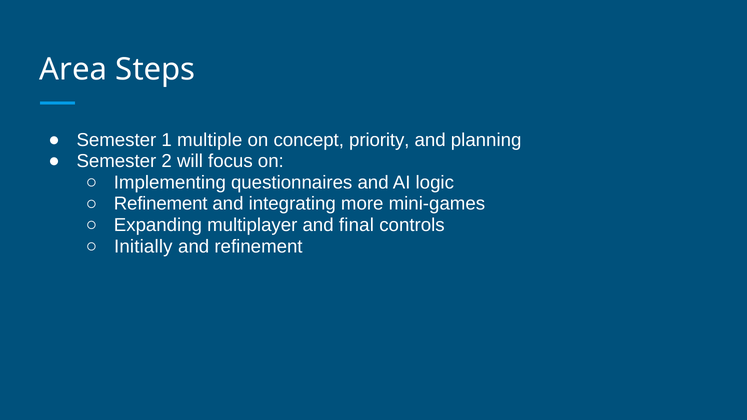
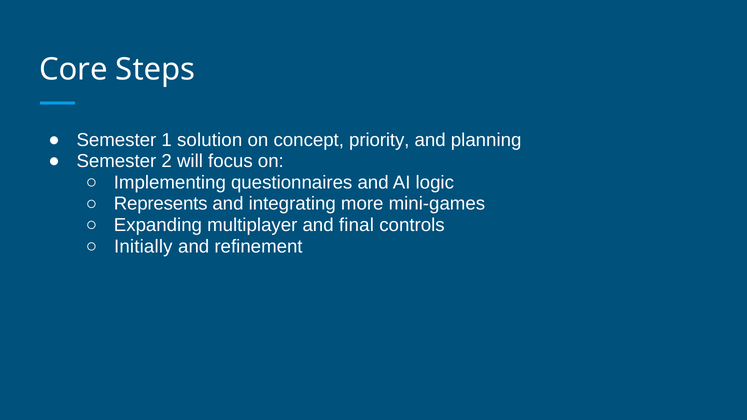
Area: Area -> Core (73, 69)
multiple: multiple -> solution (210, 140)
Refinement: Refinement -> Represents (161, 204)
